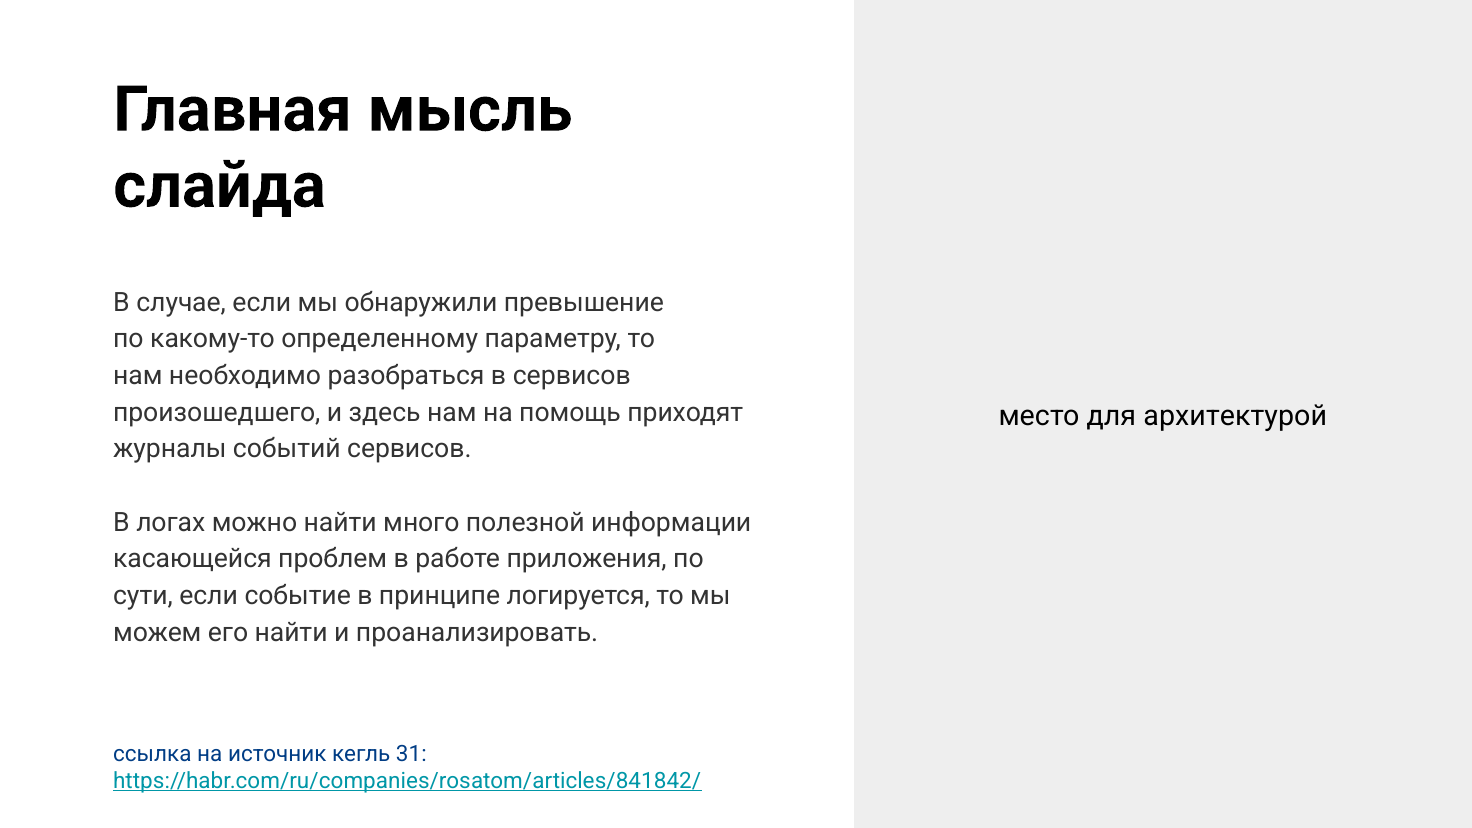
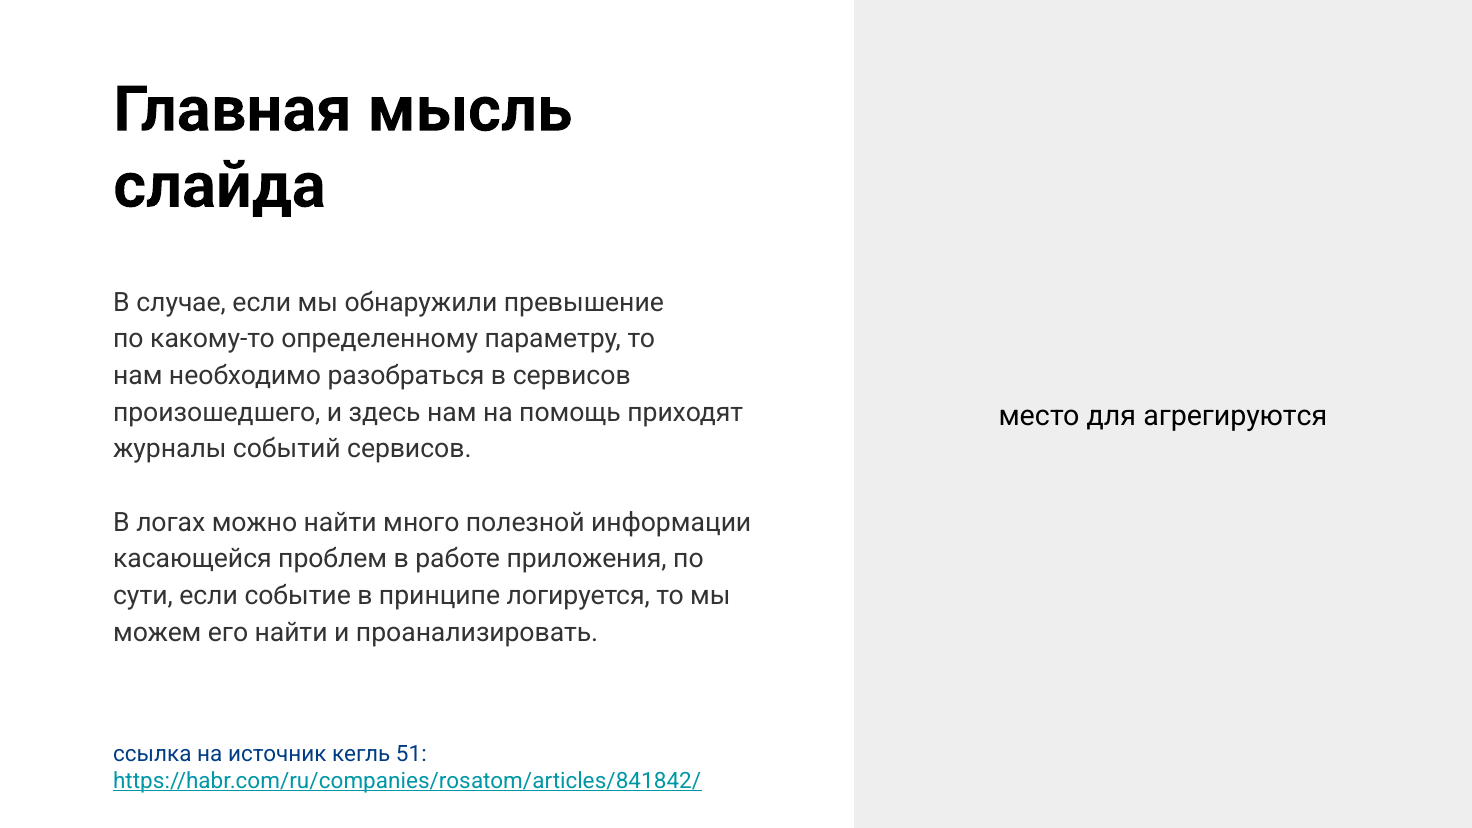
архитектурой: архитектурой -> агрегируются (1235, 416)
31: 31 -> 51 (411, 754)
